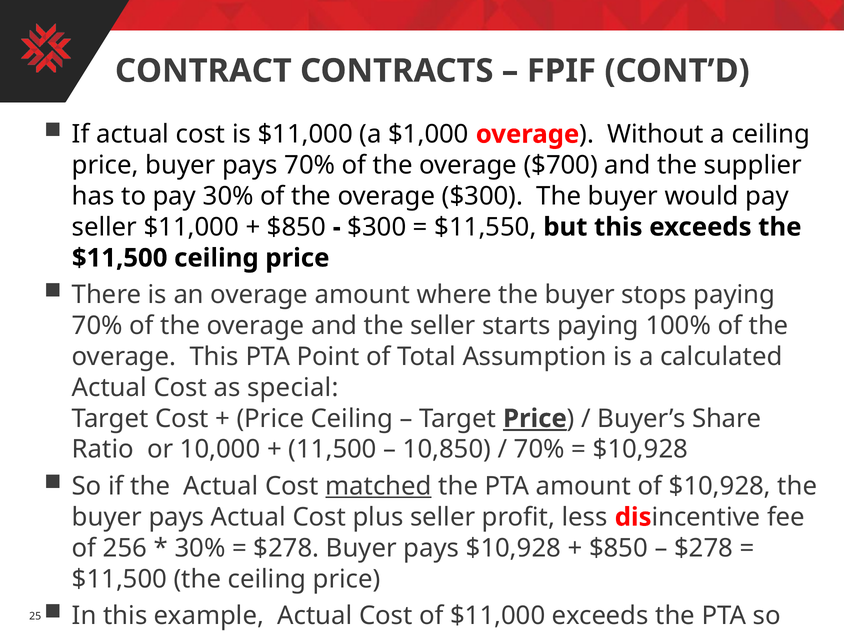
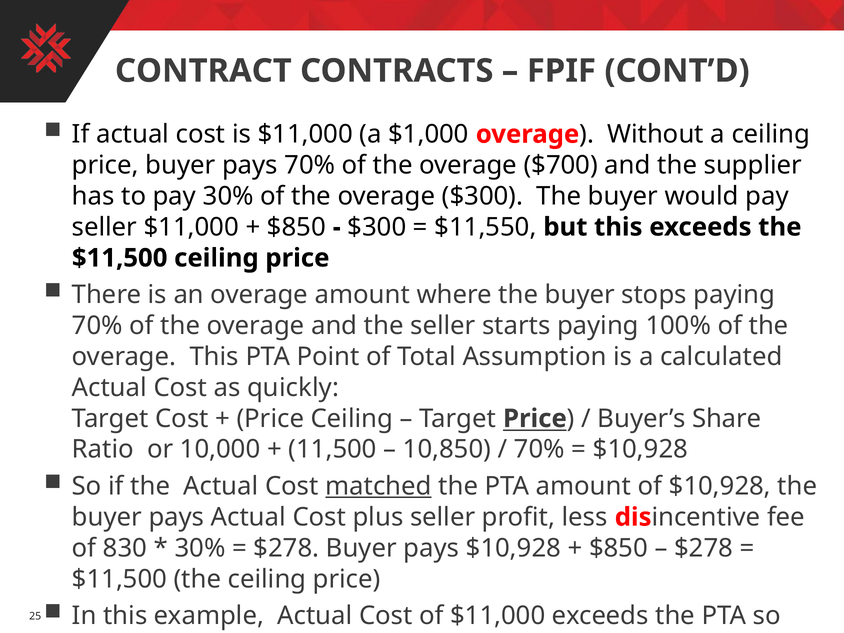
special: special -> quickly (293, 388)
Price underline: present -> none (535, 419)
256: 256 -> 830 (125, 548)
